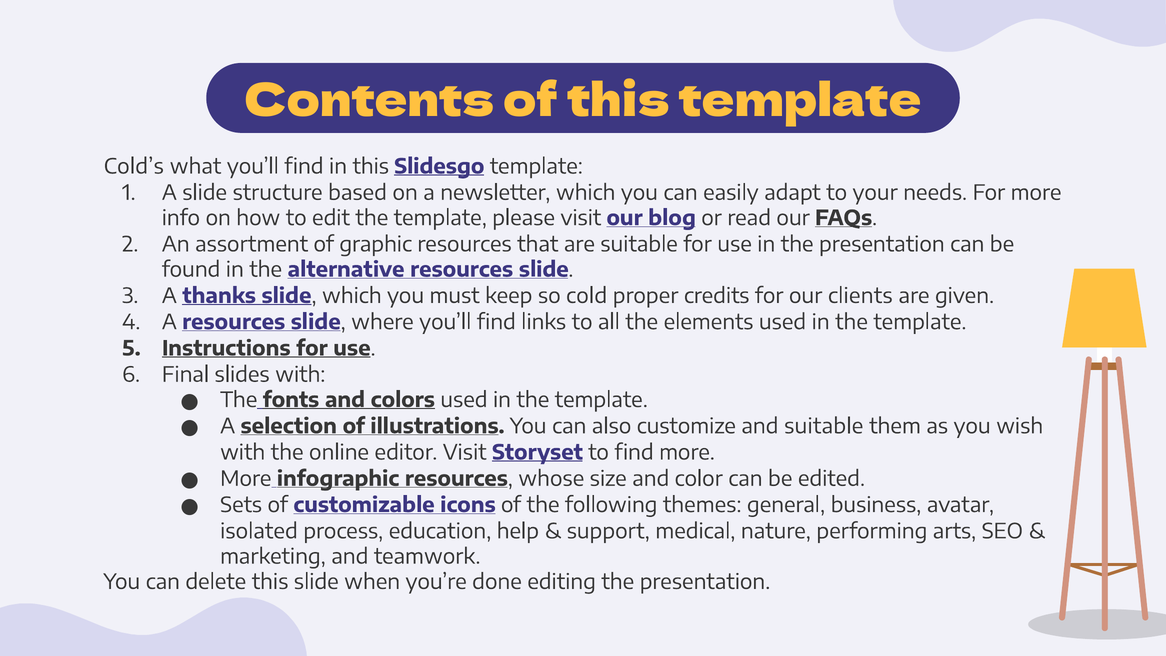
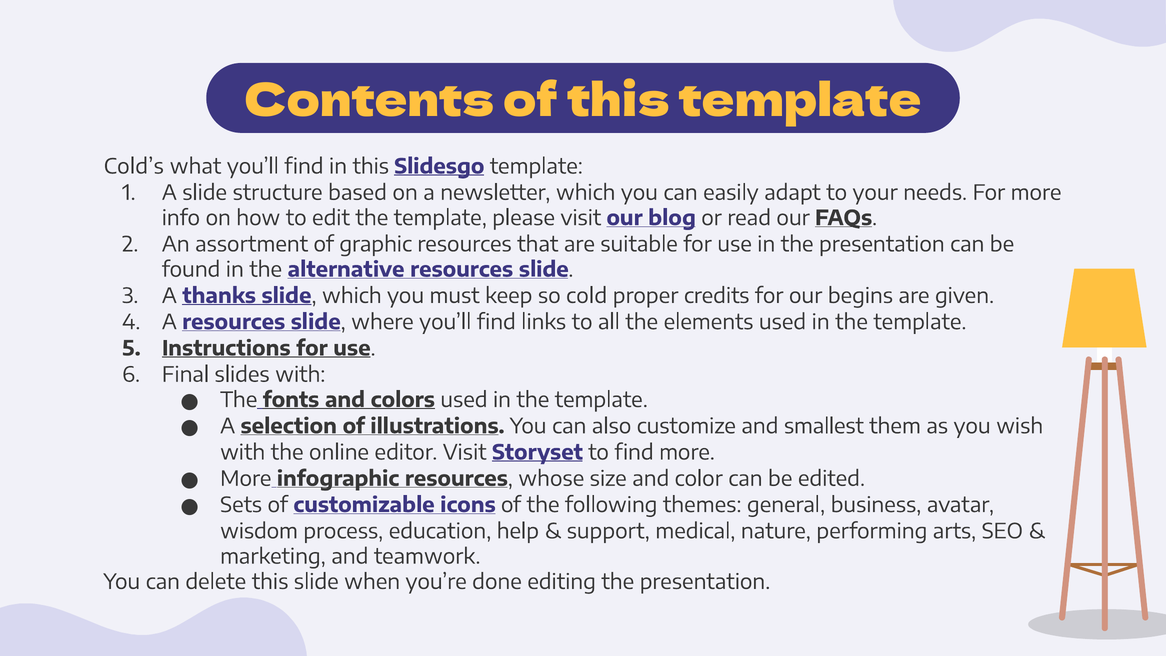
clients: clients -> begins (860, 296)
and suitable: suitable -> smallest (824, 426)
isolated: isolated -> wisdom (259, 531)
